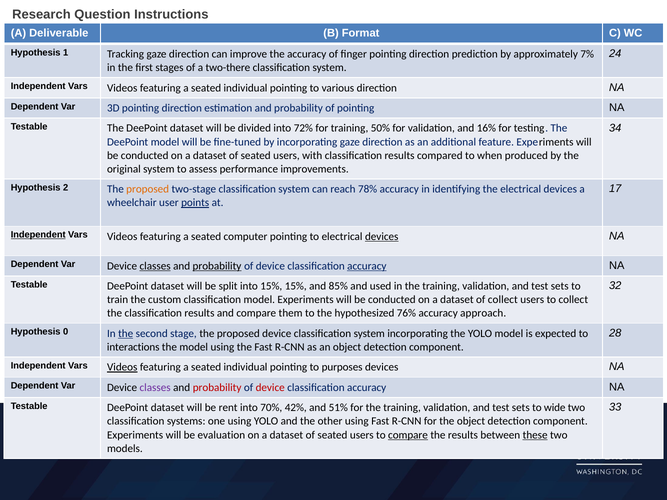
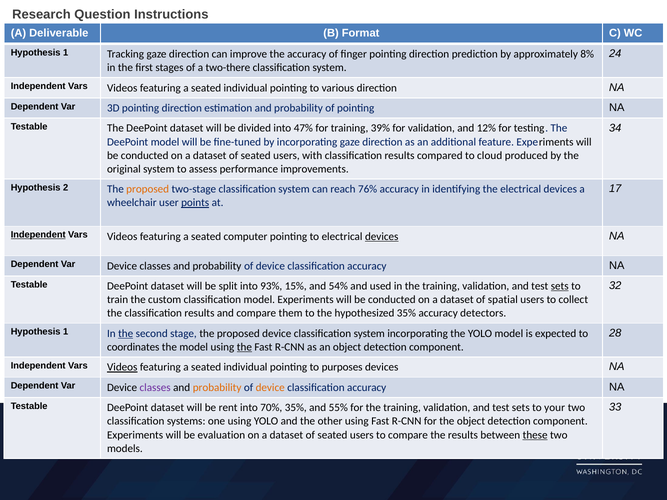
7%: 7% -> 8% (587, 54)
72%: 72% -> 47% (303, 128)
50%: 50% -> 39% (380, 128)
16%: 16% -> 12% (486, 128)
when: when -> cloud (490, 155)
78%: 78% -> 76% (368, 189)
classes underline: present -> none (155, 266)
probability underline: present -> none (217, 266)
accuracy underline: present -> none (367, 266)
into 15%: 15% -> 93% (271, 286)
85%: 85% -> 54% (338, 286)
sets underline: none -> present (560, 286)
of collect: collect -> spatial (503, 300)
hypothesized 76%: 76% -> 35% (406, 313)
approach: approach -> detectors (483, 313)
0: 0 -> 1 (66, 332)
interactions: interactions -> coordinates (133, 347)
the underline: none -> present (244, 347)
probability colour: red -> orange (217, 388)
device colour: red -> orange (270, 388)
70% 42%: 42% -> 35% (296, 408)
51%: 51% -> 55% (338, 408)
wide: wide -> your (555, 408)
compare underline: present -> none (408, 435)
